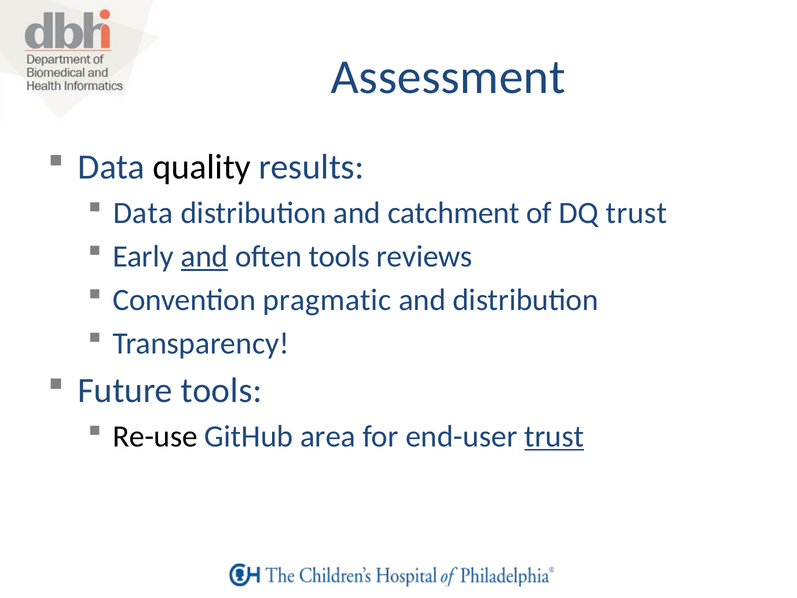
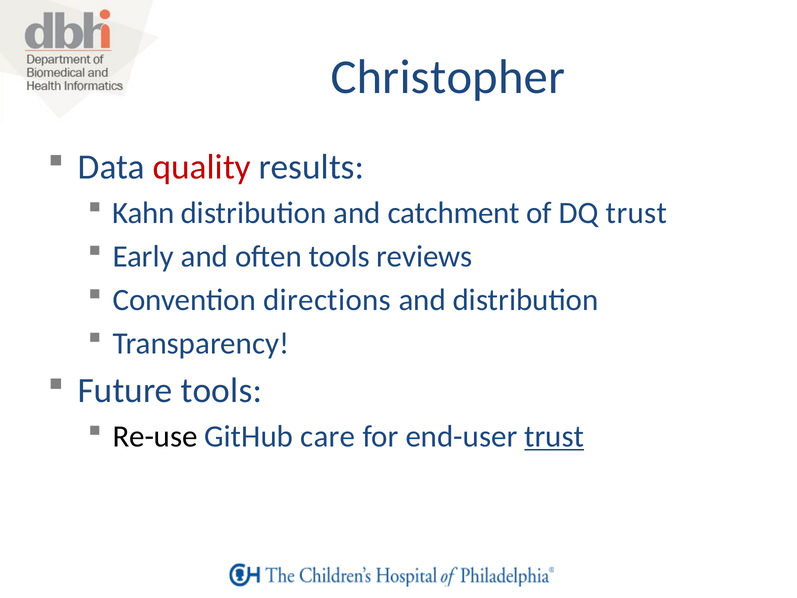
Assessment: Assessment -> Christopher (448, 77)
quality colour: black -> red (202, 167)
Data: Data -> Kahn (143, 213)
and underline: present -> none (204, 256)
pragmatic: pragmatic -> directions (327, 300)
area: area -> care (328, 436)
